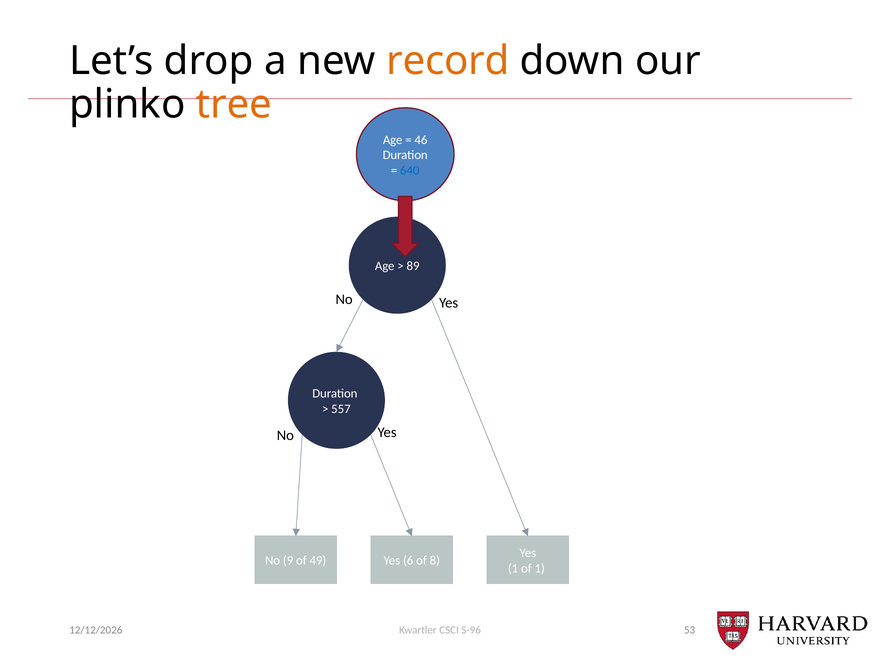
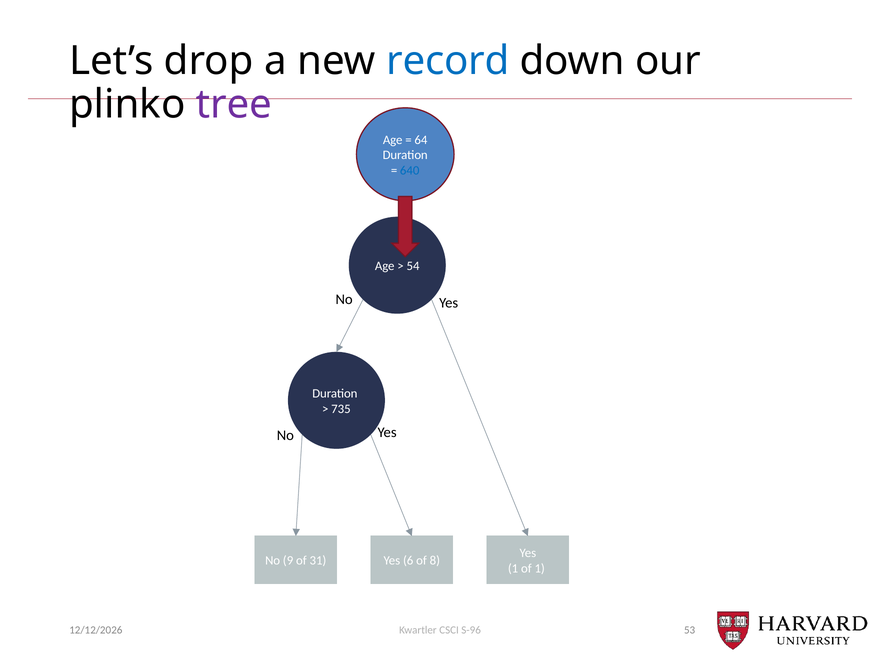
record colour: orange -> blue (448, 61)
tree colour: orange -> purple (234, 105)
46: 46 -> 64 (421, 140)
89: 89 -> 54 (413, 266)
557: 557 -> 735 (341, 409)
49: 49 -> 31 (318, 561)
